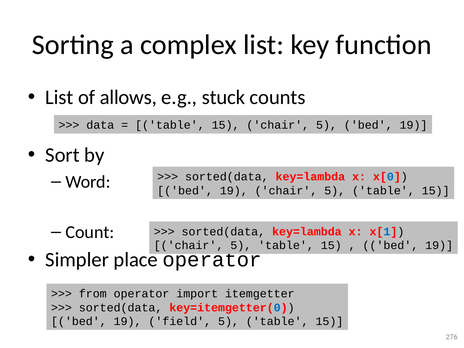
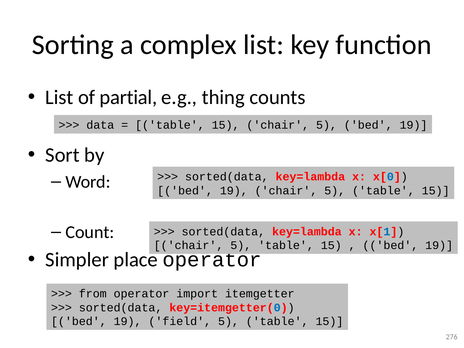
allows: allows -> partial (128, 97)
stuck: stuck -> thing (223, 97)
